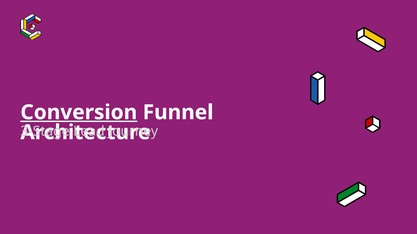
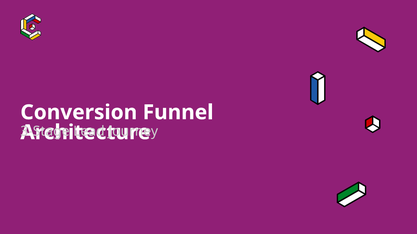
Conversion underline: present -> none (79, 113)
